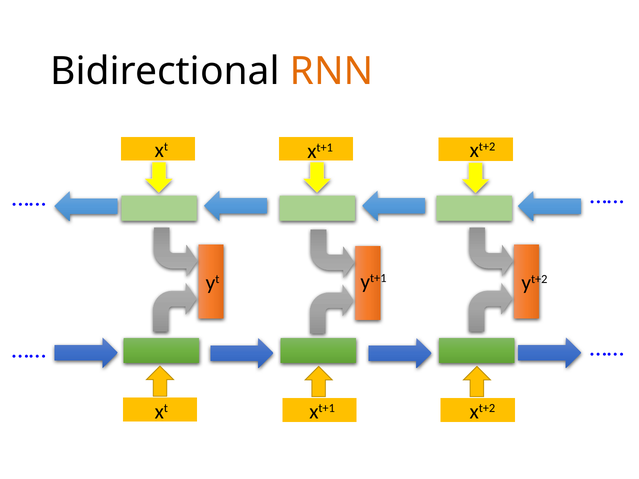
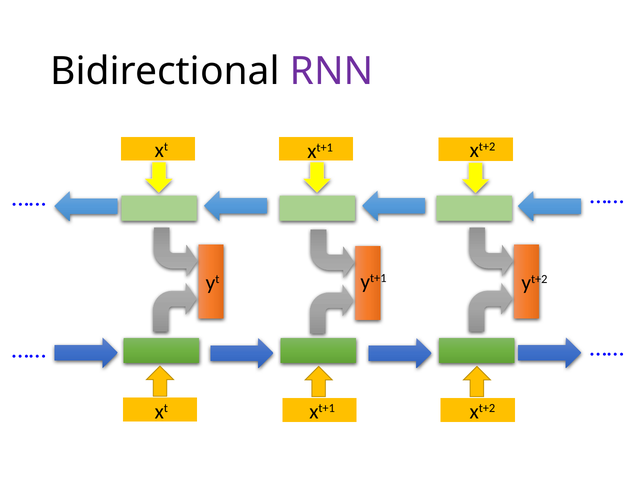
RNN colour: orange -> purple (332, 72)
